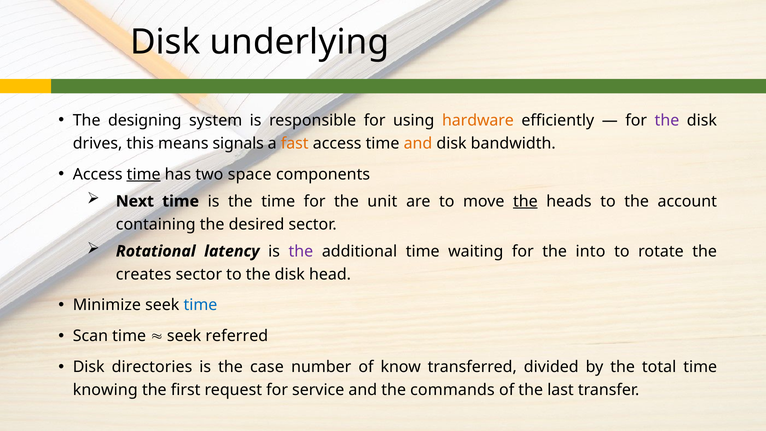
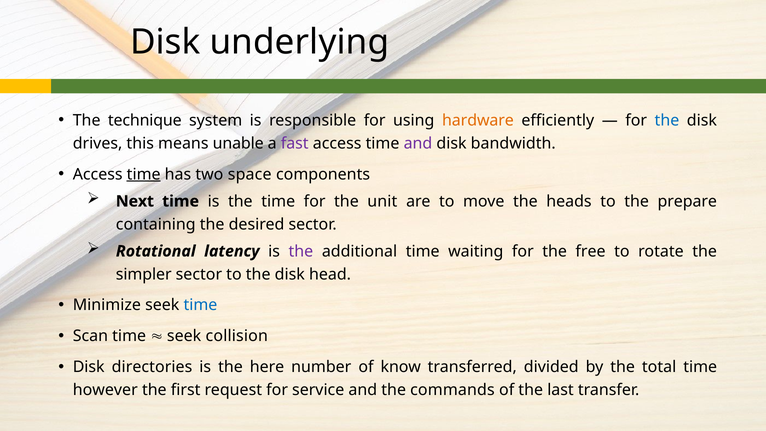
designing: designing -> technique (145, 120)
the colour: purple -> blue (667, 120)
signals: signals -> unable (238, 143)
fast colour: orange -> purple (295, 143)
and colour: orange -> purple (418, 143)
the underline: present -> none (525, 201)
account: account -> prepare (687, 201)
into: into -> free (591, 251)
creates: creates -> simpler (144, 274)
referred: referred -> collision (237, 336)
case: case -> here (267, 367)
knowing: knowing -> however (105, 390)
